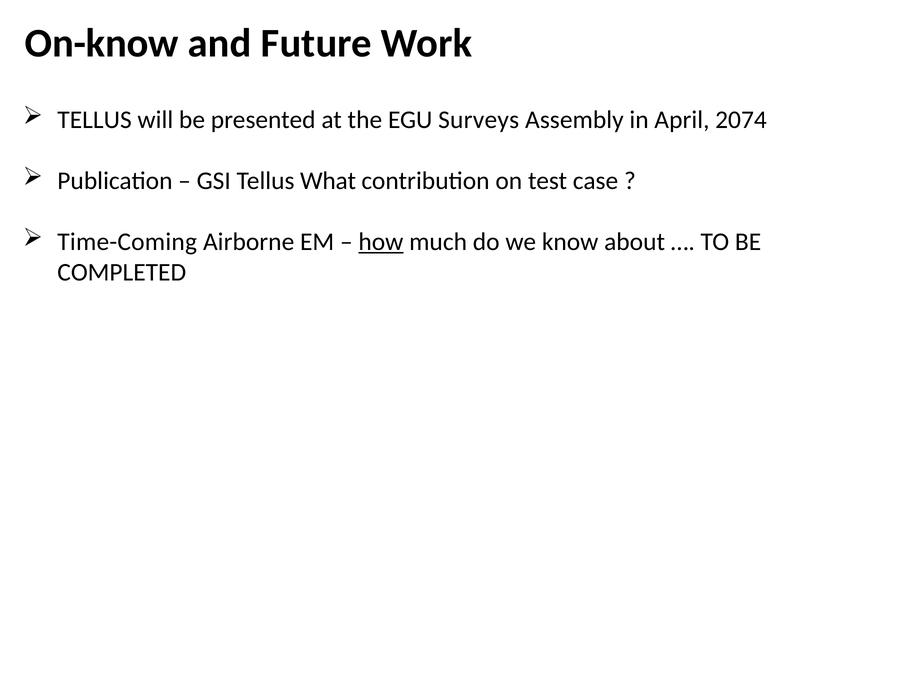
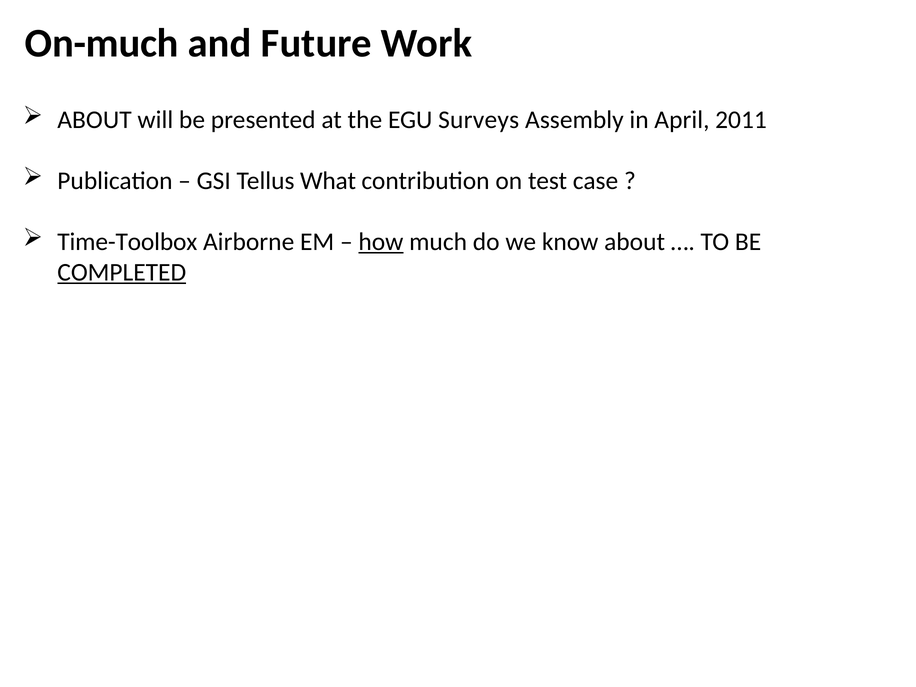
On-know: On-know -> On-much (102, 43)
TELLUS: TELLUS -> ABOUT (95, 120)
2074: 2074 -> 2011 (741, 120)
Time-Coming: Time-Coming -> Time-Toolbox (127, 242)
COMPLETED underline: none -> present (122, 272)
